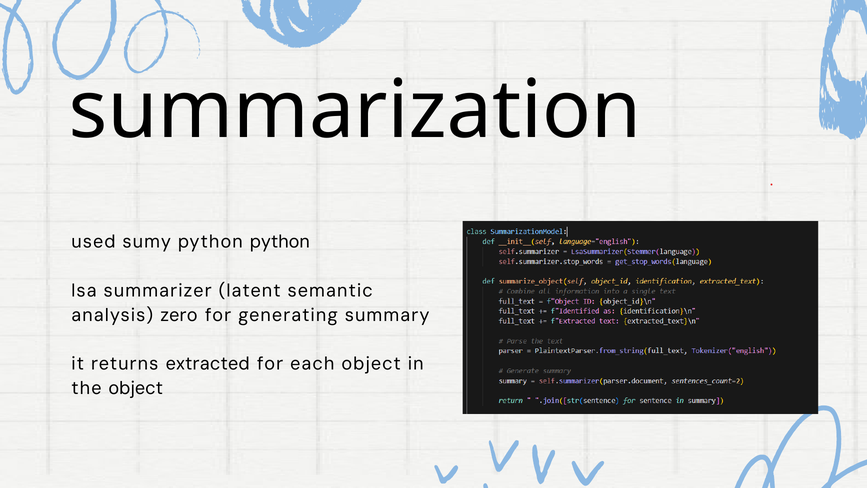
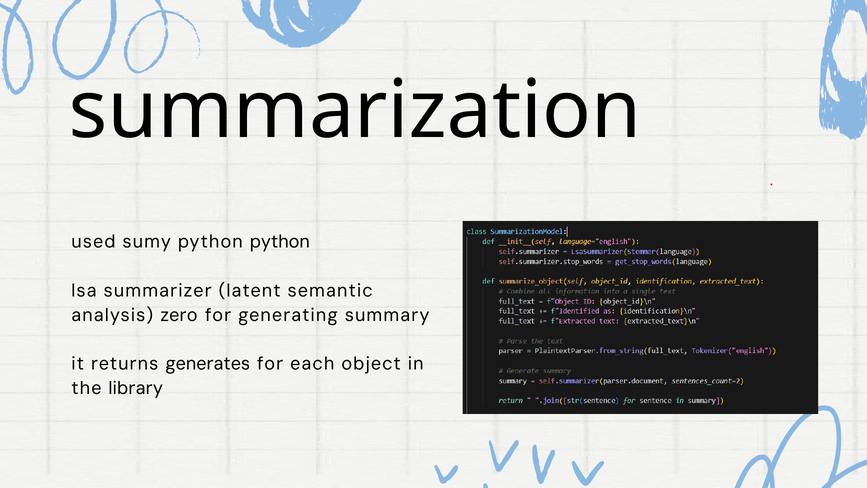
extracted: extracted -> generates (208, 364)
the object: object -> library (136, 388)
